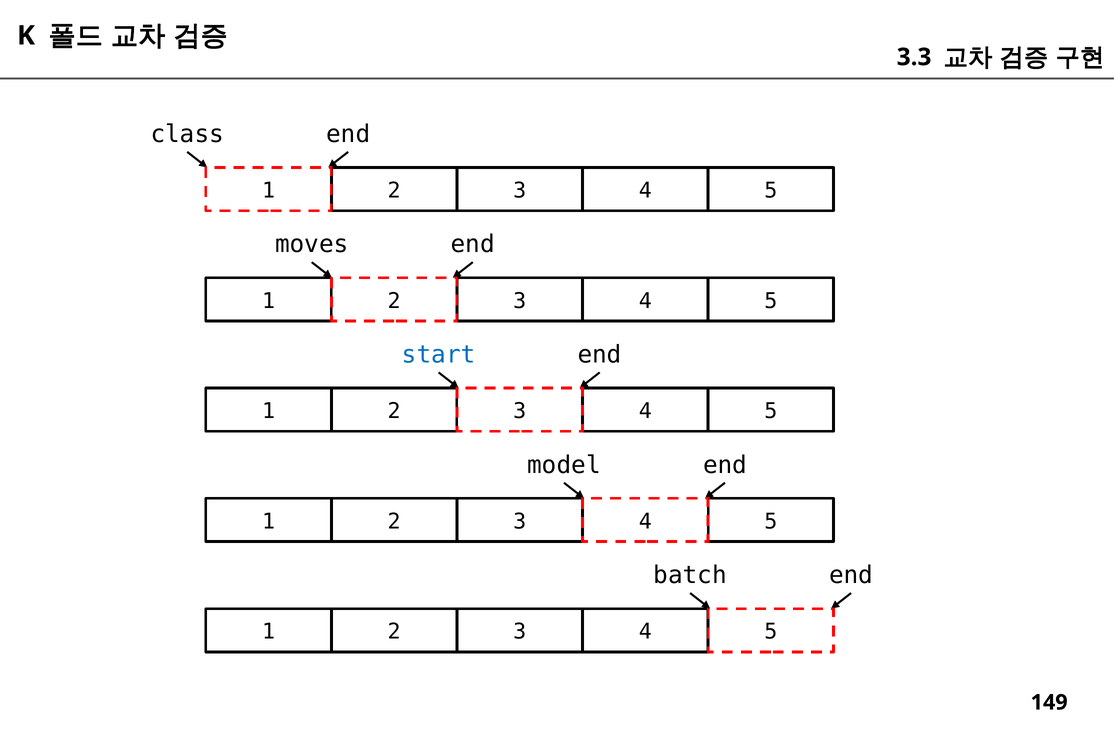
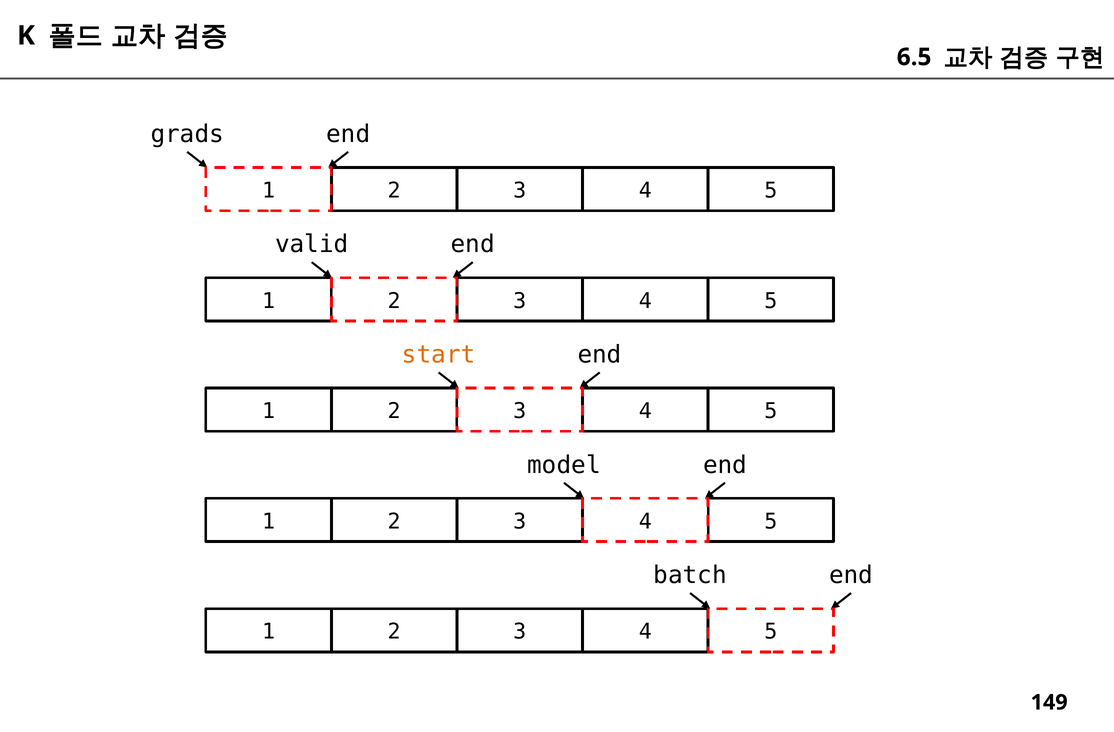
3.3: 3.3 -> 6.5 (914, 57)
class: class -> grads (187, 134)
moves: moves -> valid (312, 244)
start colour: blue -> orange (439, 355)
